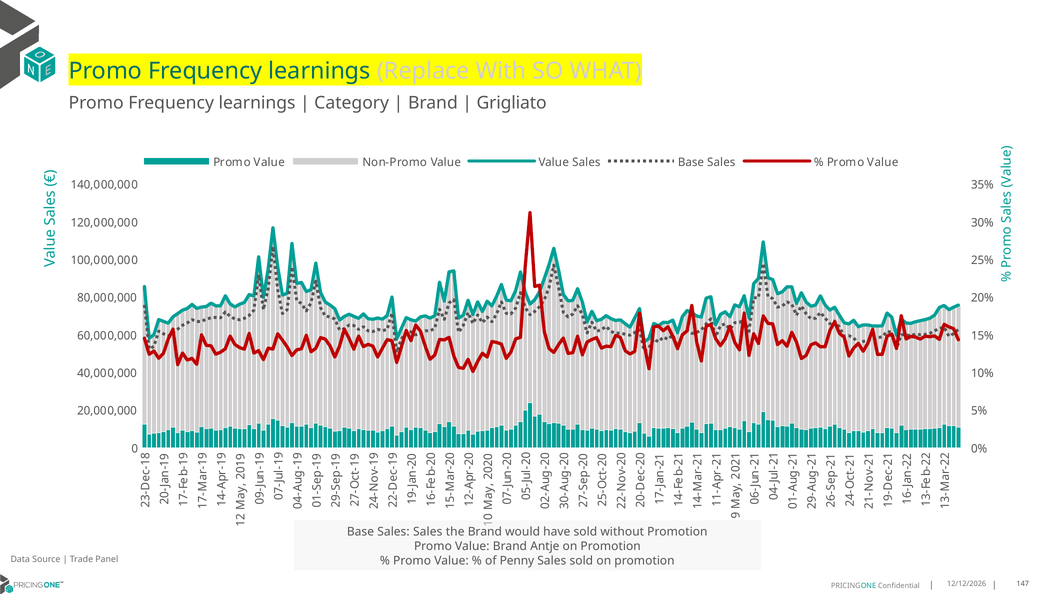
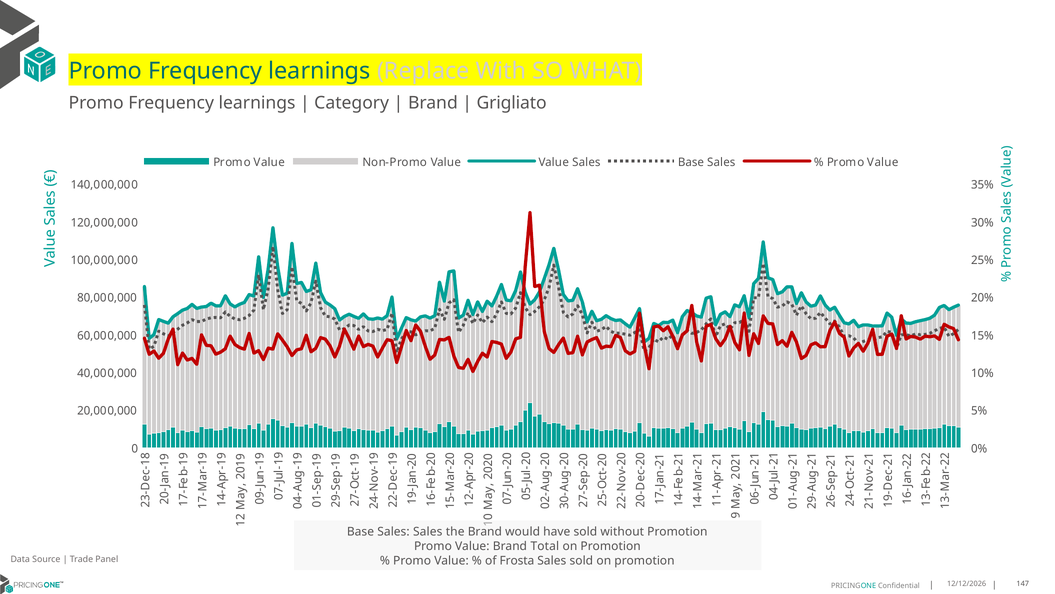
Antje: Antje -> Total (545, 546)
Penny: Penny -> Frosta (517, 560)
